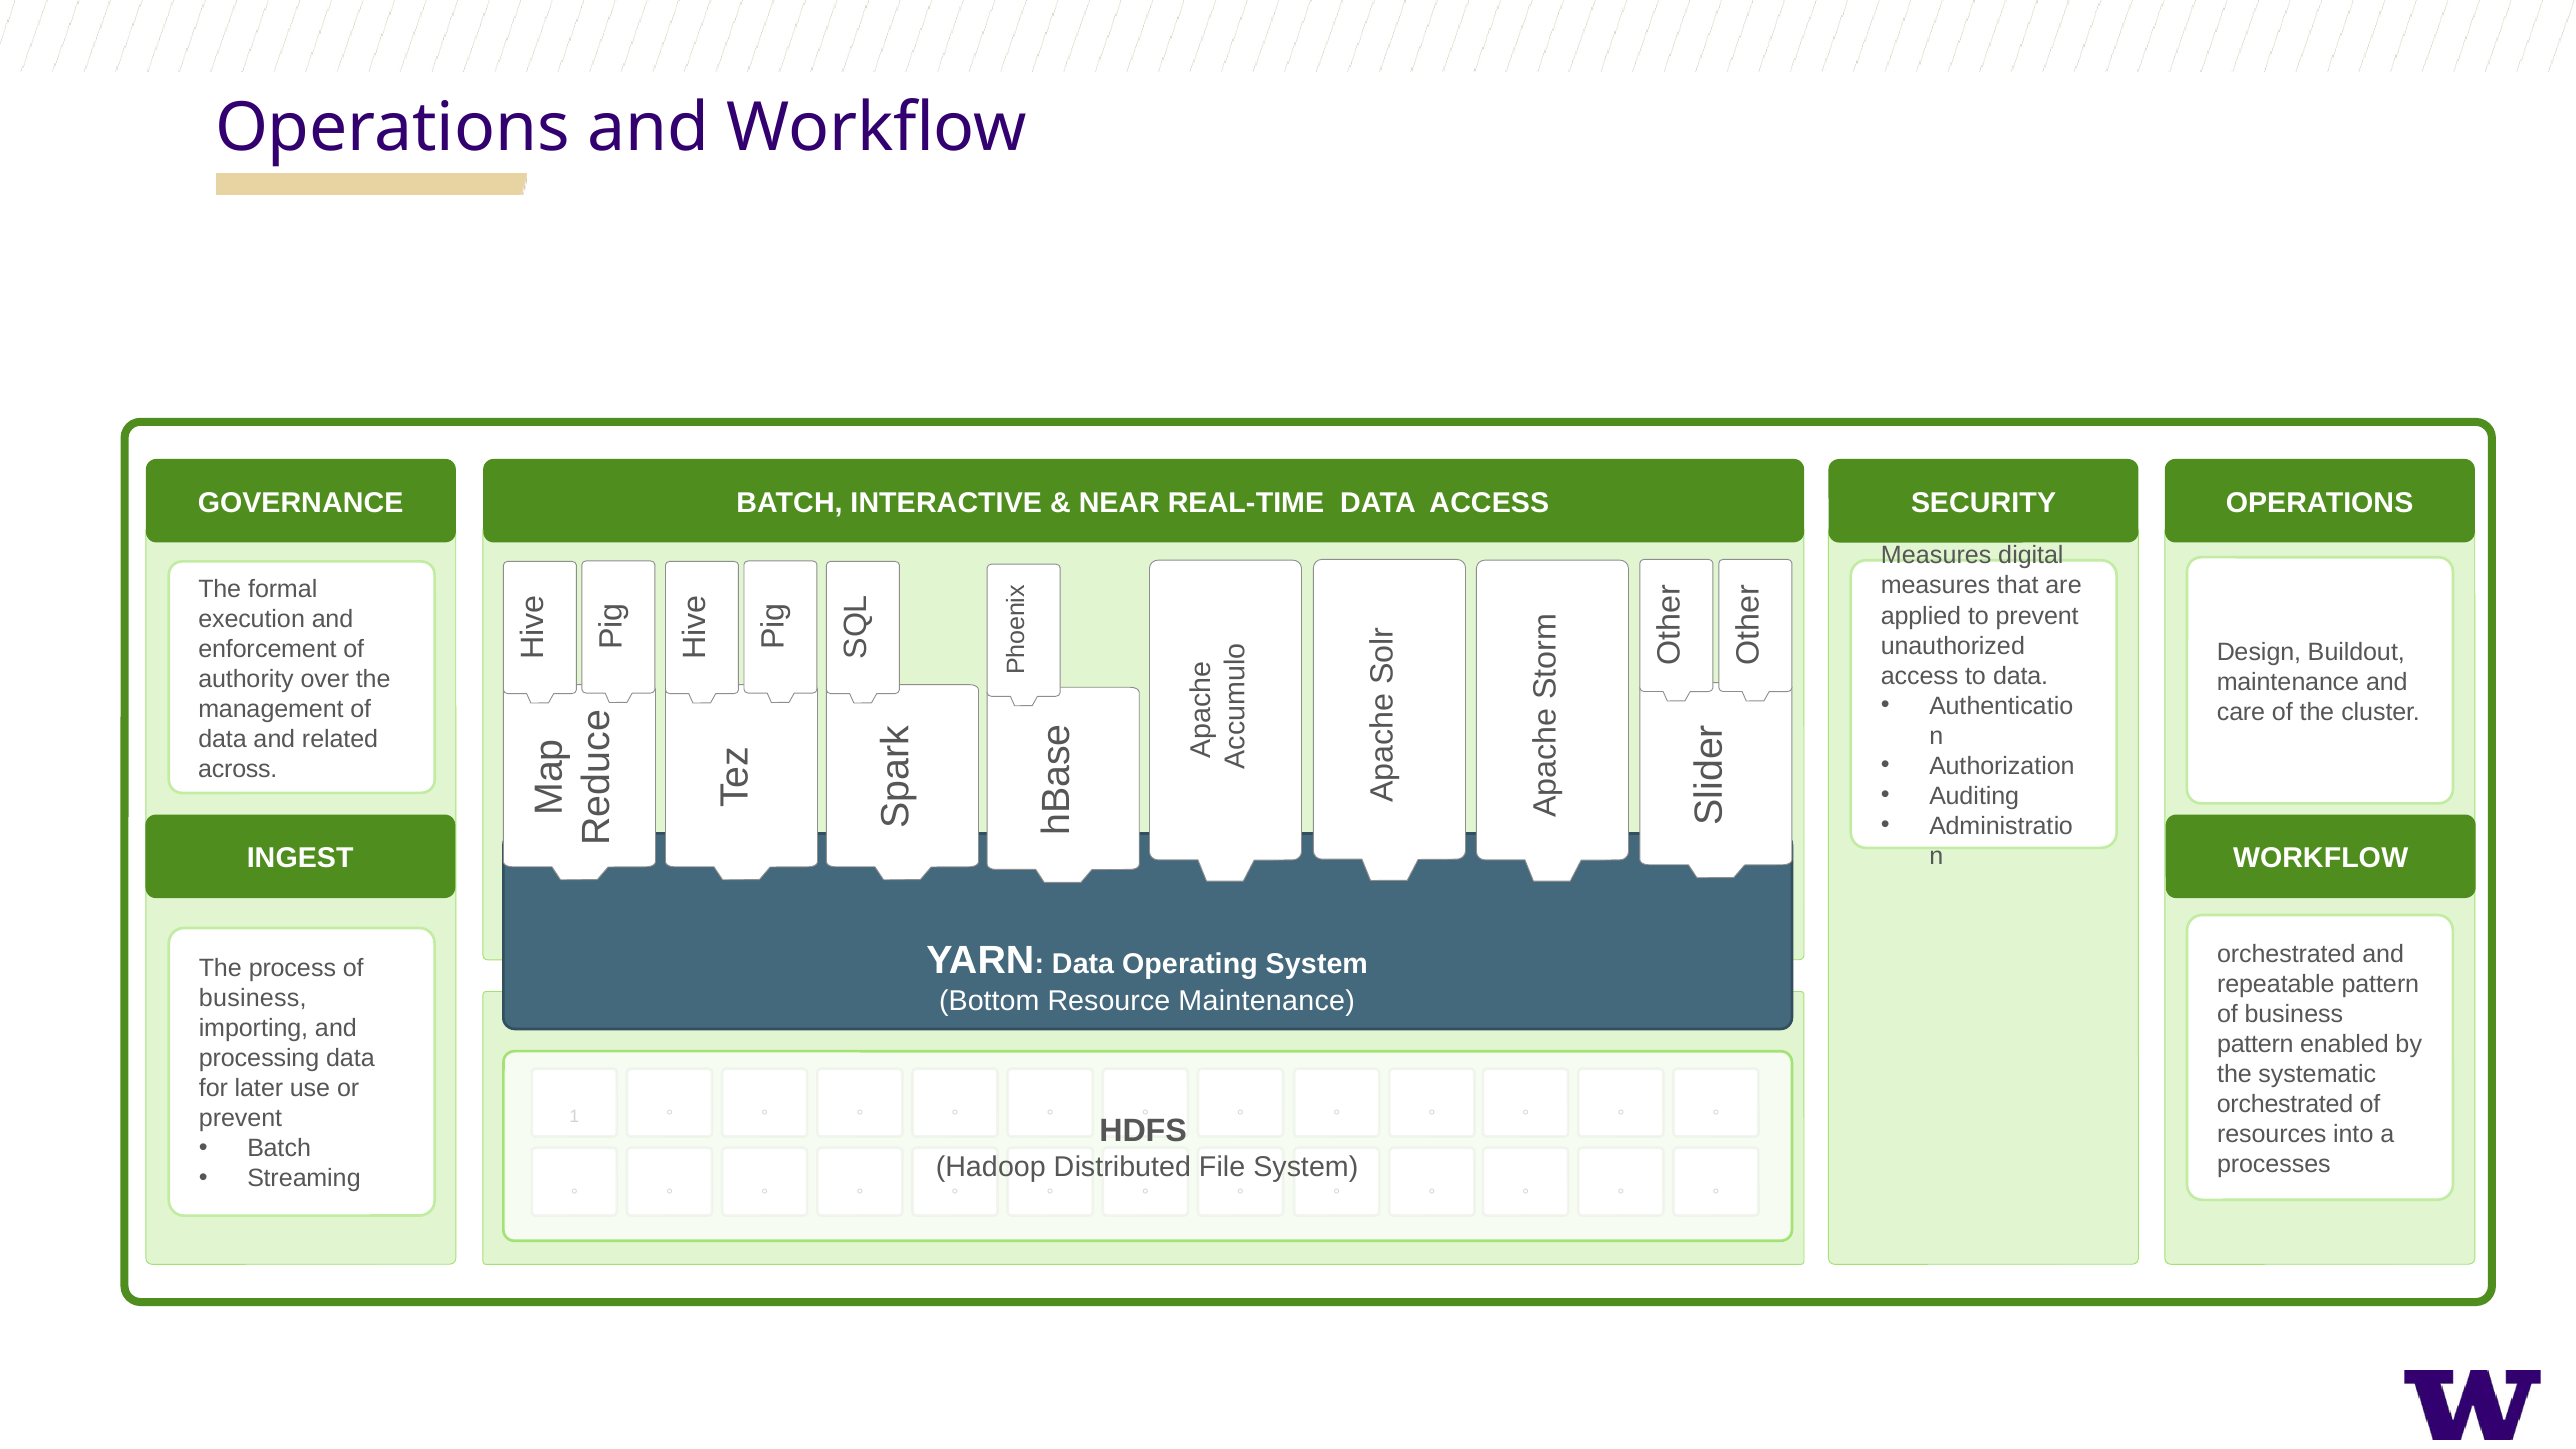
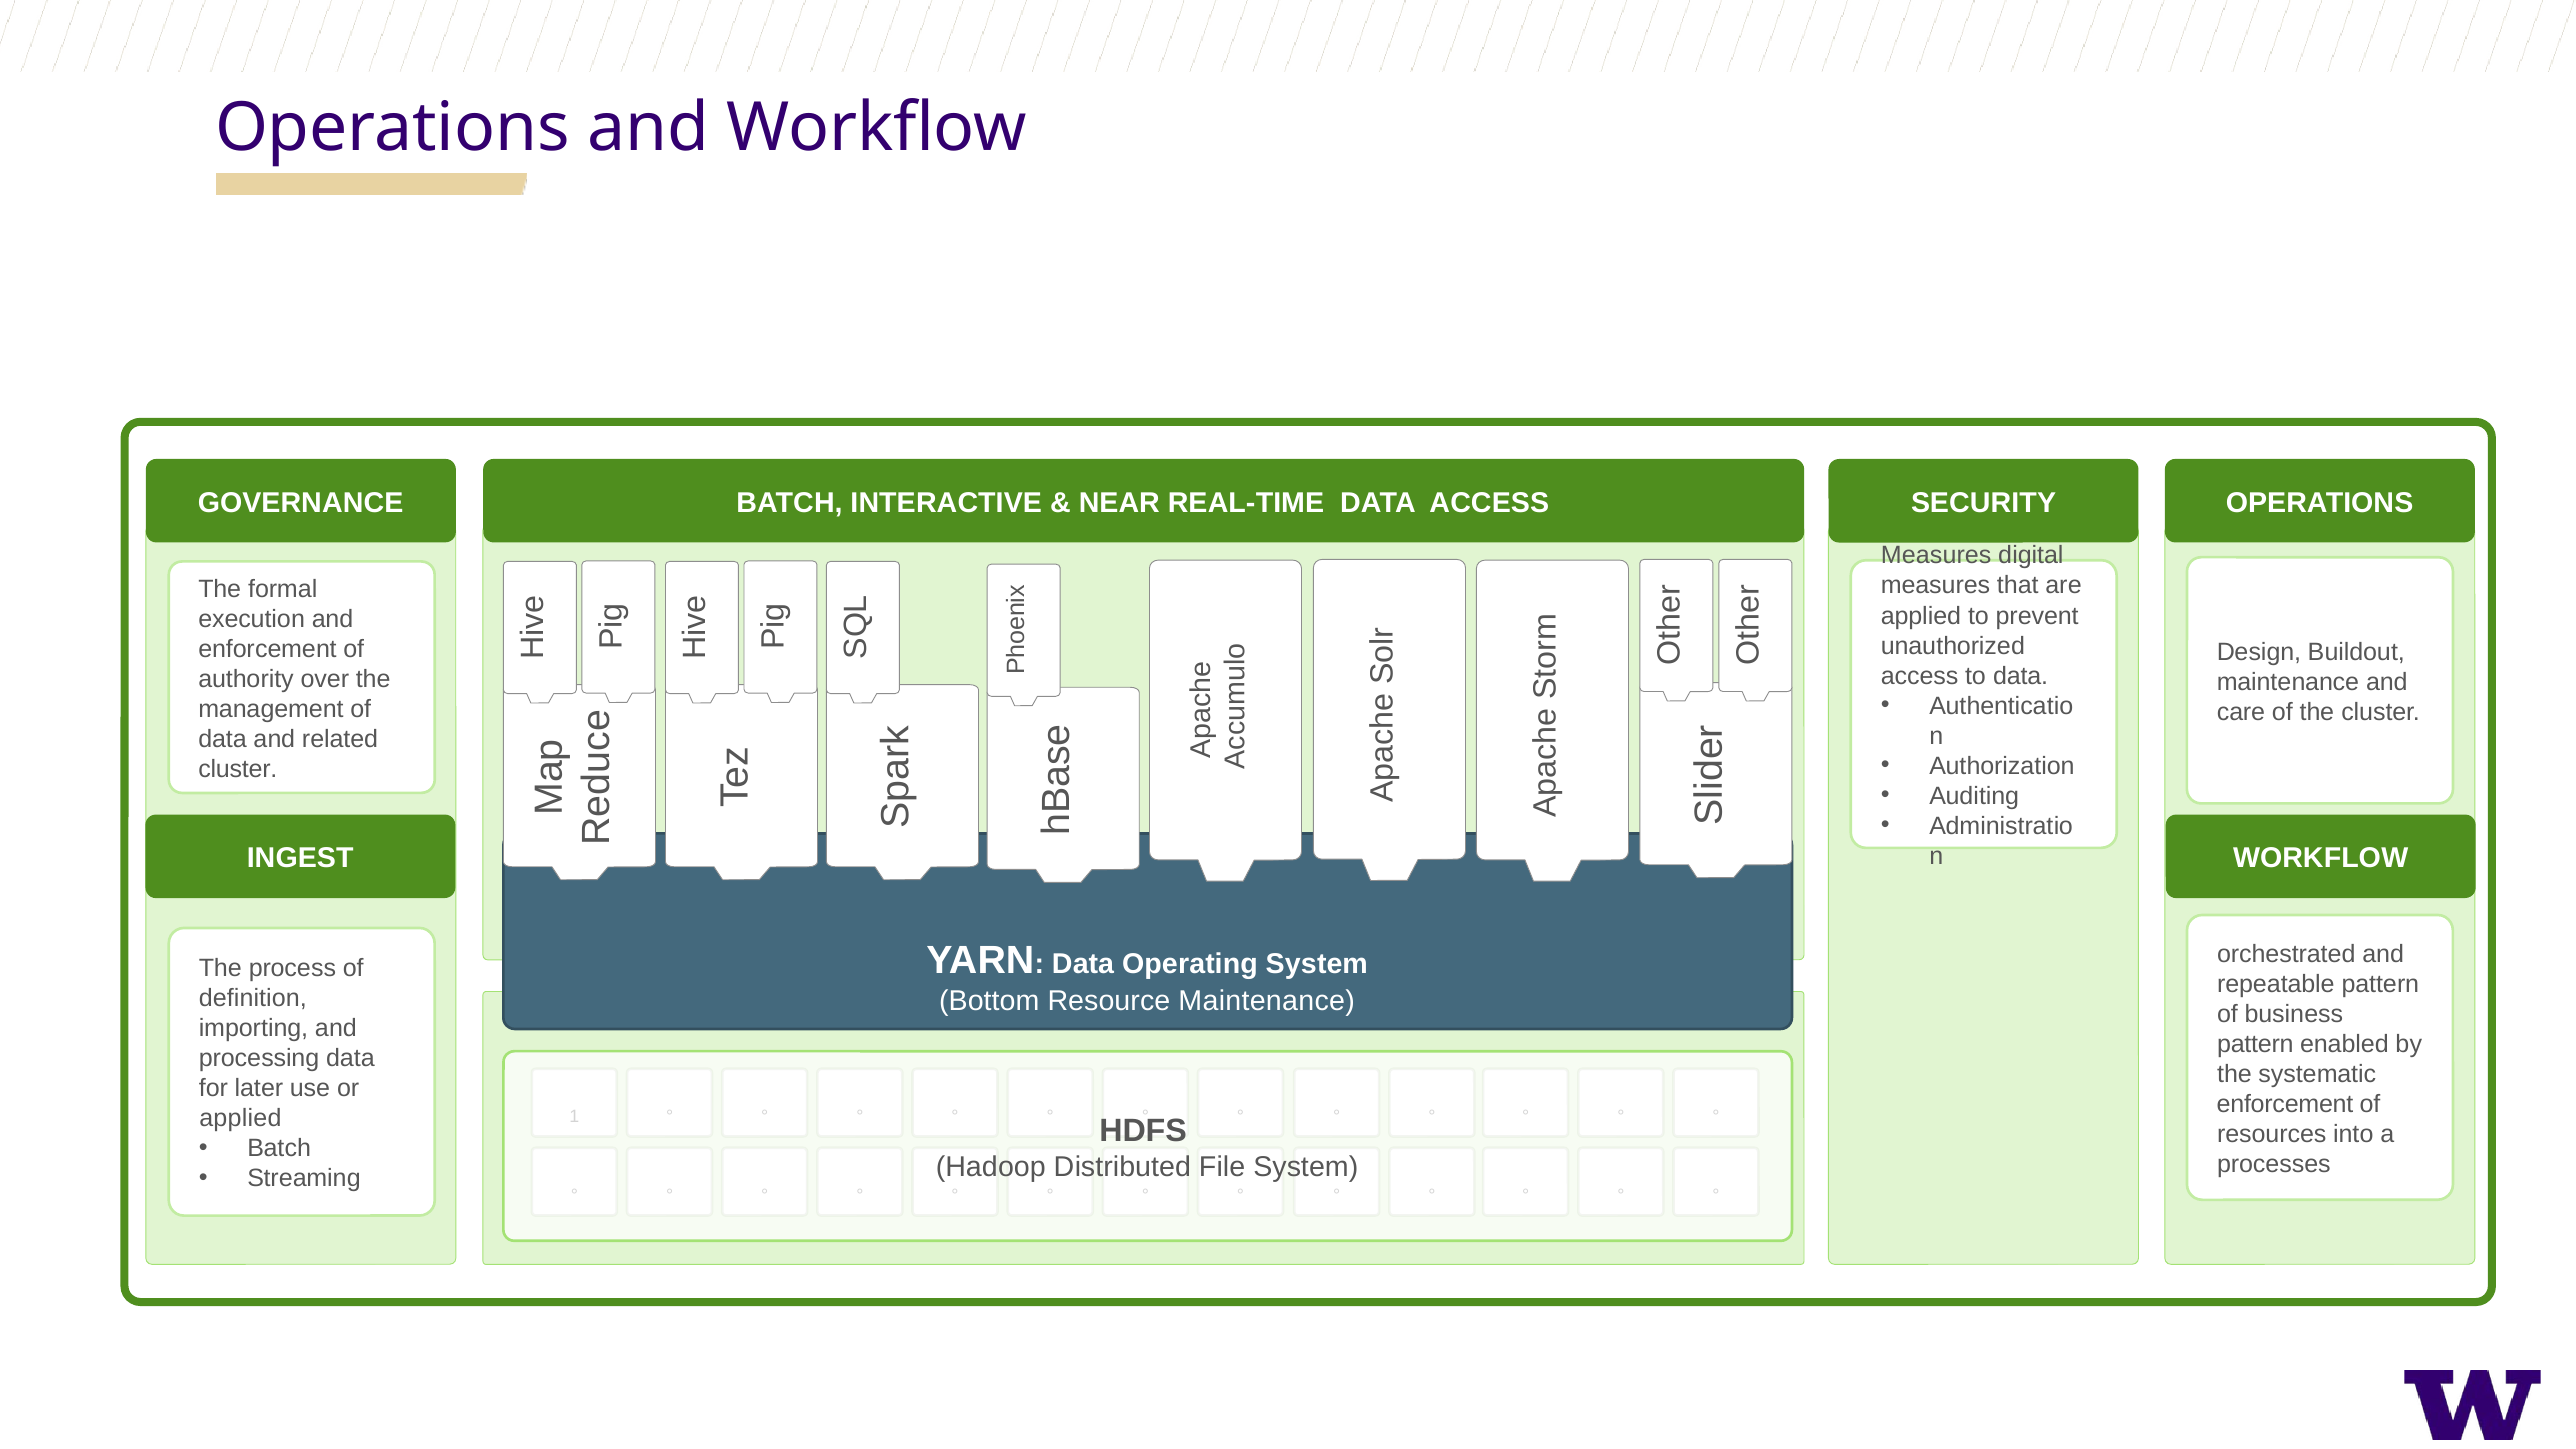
across: across -> cluster (238, 769)
business: business -> definition (253, 999)
orchestrated: orchestrated -> enforcement (2285, 1104)
prevent: prevent -> applied (240, 1119)
